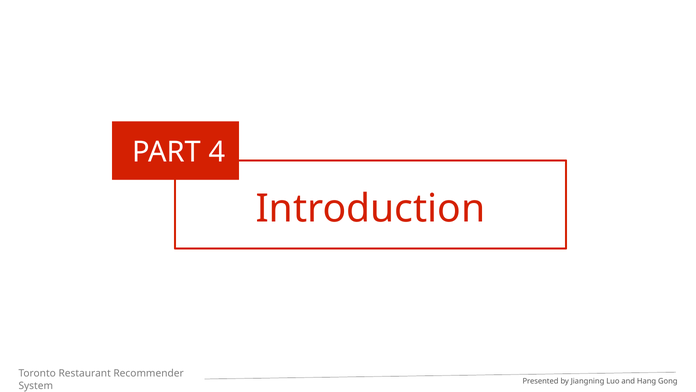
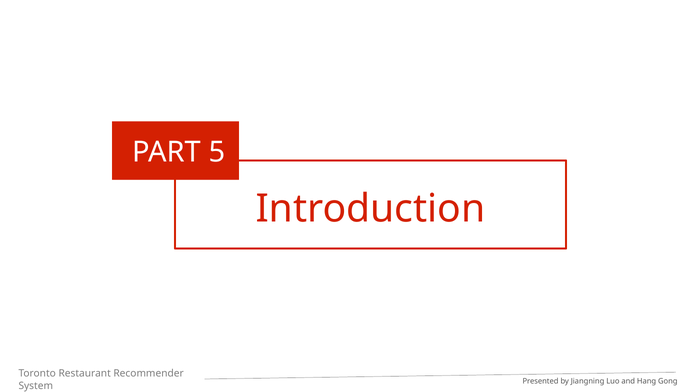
4: 4 -> 5 (217, 152)
